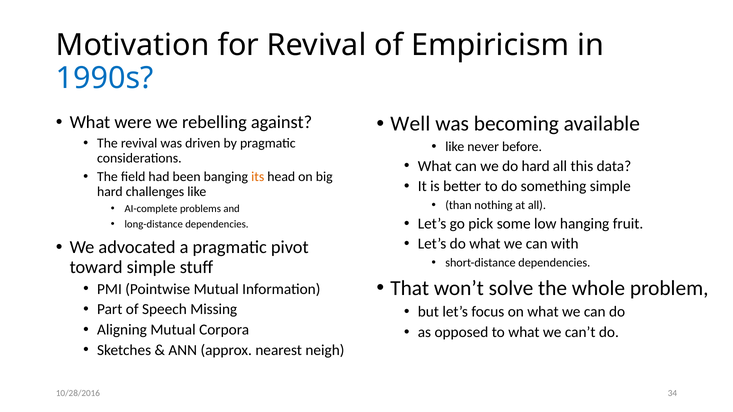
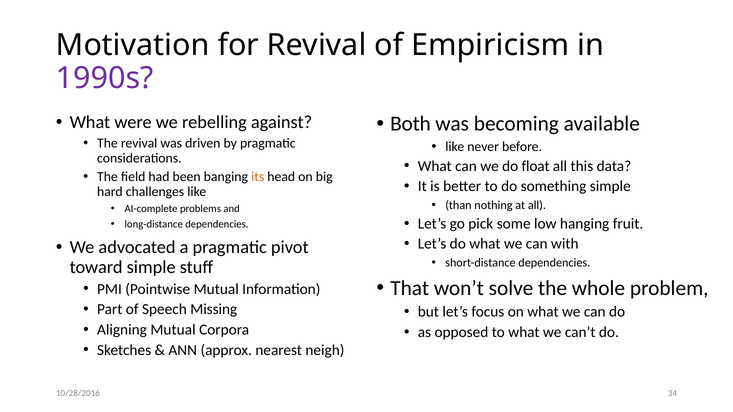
1990s colour: blue -> purple (105, 78)
Well: Well -> Both (411, 124)
do hard: hard -> float (536, 166)
